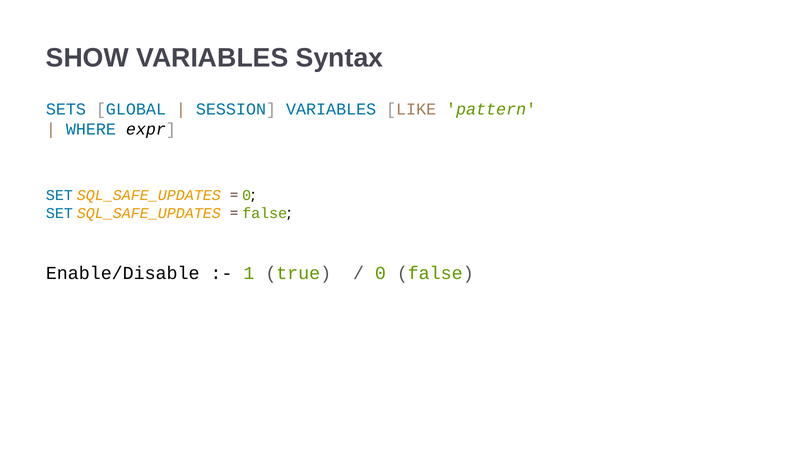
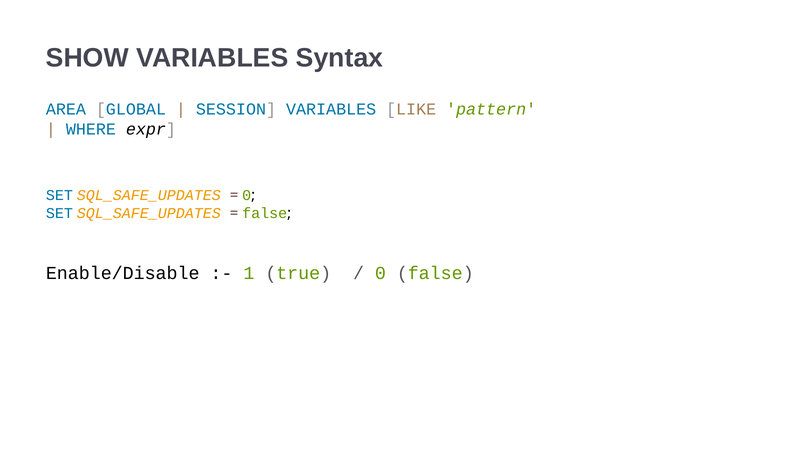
SETS: SETS -> AREA (66, 109)
